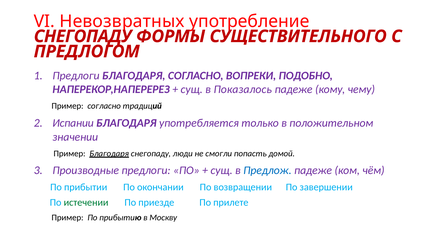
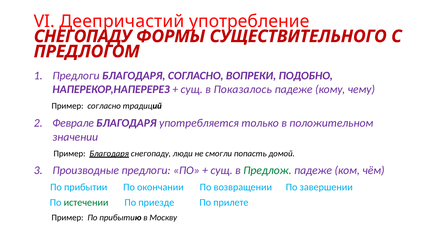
Невозвратных: Невозвратных -> Деепричастий (122, 21)
Испании: Испании -> Феврале (73, 123)
Предлож colour: blue -> green (267, 171)
